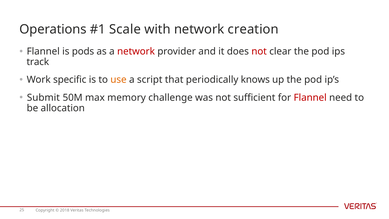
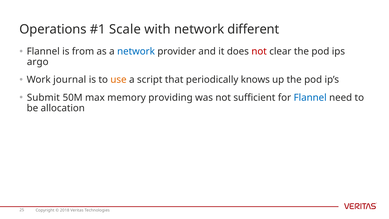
creation: creation -> different (253, 29)
pods: pods -> from (83, 51)
network colour: red -> blue (136, 51)
track: track -> argo (38, 62)
specific: specific -> journal (70, 80)
challenge: challenge -> providing (170, 97)
Flannel colour: red -> blue (310, 97)
